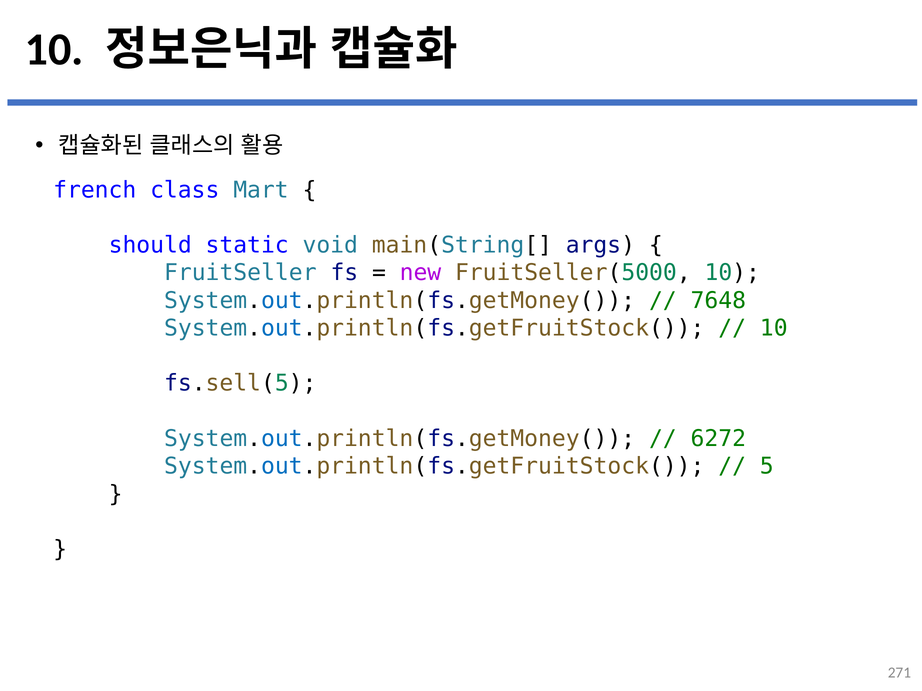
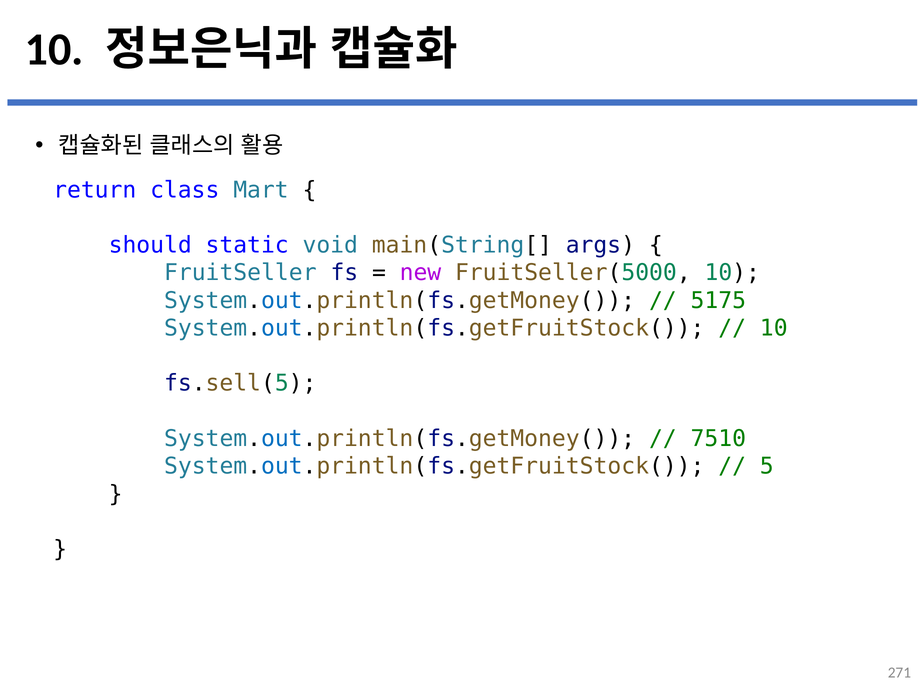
french: french -> return (95, 190)
7648: 7648 -> 5175 (718, 301)
6272: 6272 -> 7510 (718, 439)
